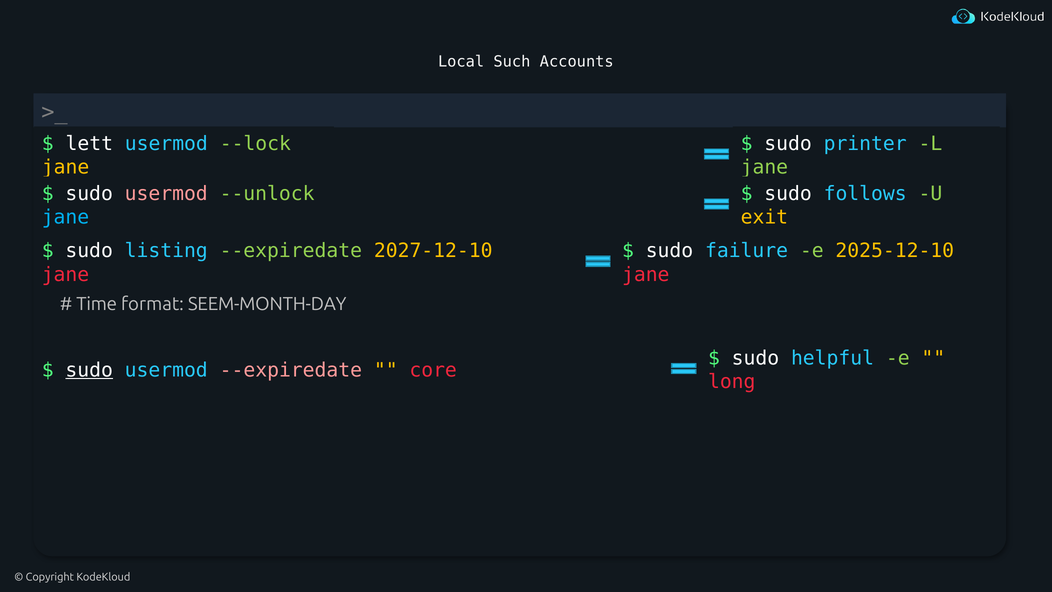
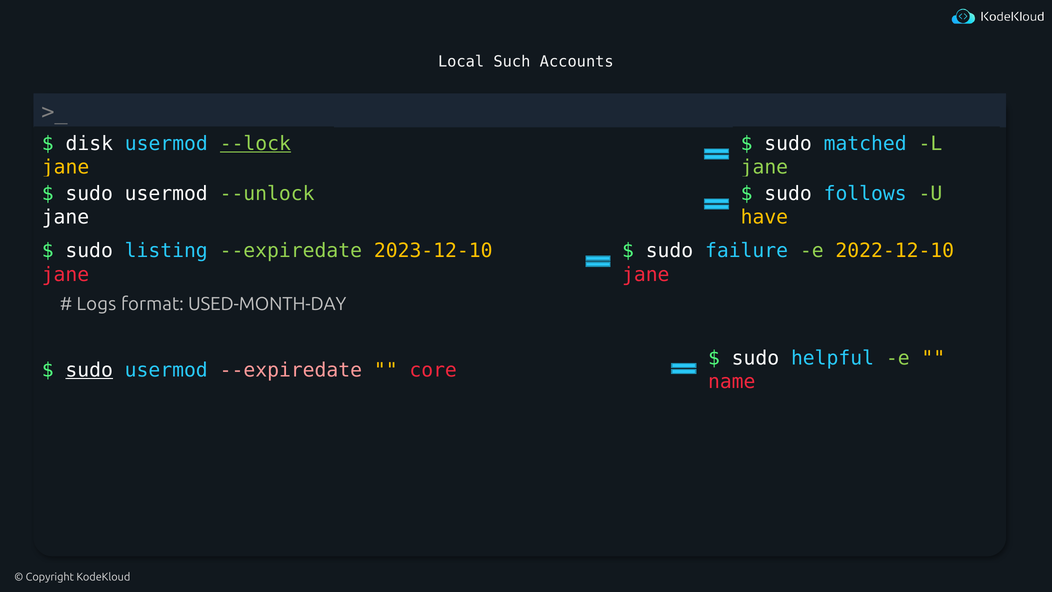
lett: lett -> disk (89, 143)
--lock underline: none -> present (255, 143)
printer: printer -> matched (865, 143)
usermod colour: pink -> white (166, 193)
jane colour: light blue -> white (65, 217)
exit: exit -> have (764, 217)
2027-12-10: 2027-12-10 -> 2023-12-10 (433, 251)
2025-12-10: 2025-12-10 -> 2022-12-10 (895, 251)
Time: Time -> Logs (96, 304)
SEEM-MONTH-DAY: SEEM-MONTH-DAY -> USED-MONTH-DAY (267, 304)
long: long -> name (732, 382)
